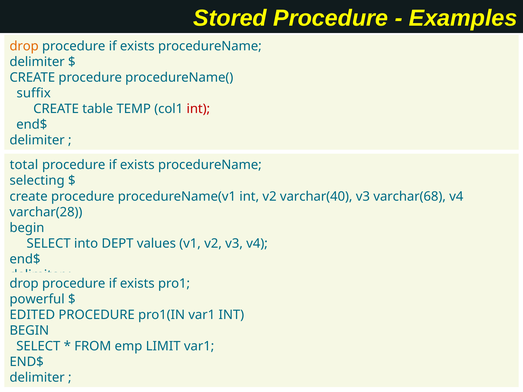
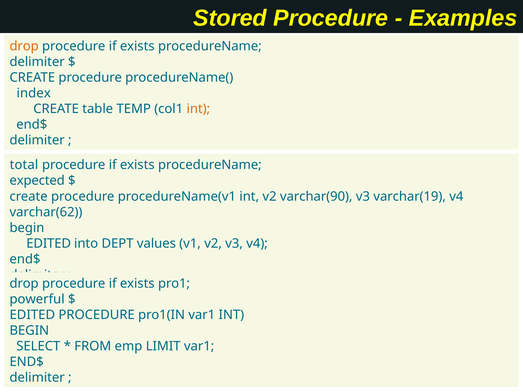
suffix: suffix -> index (34, 93)
int colour: red -> orange (198, 109)
selecting: selecting -> expected (37, 181)
varchar(40: varchar(40 -> varchar(90 (316, 196)
varchar(68: varchar(68 -> varchar(19 (410, 196)
varchar(28: varchar(28 -> varchar(62 (46, 212)
SELECT: SELECT -> EDITED (49, 244)
